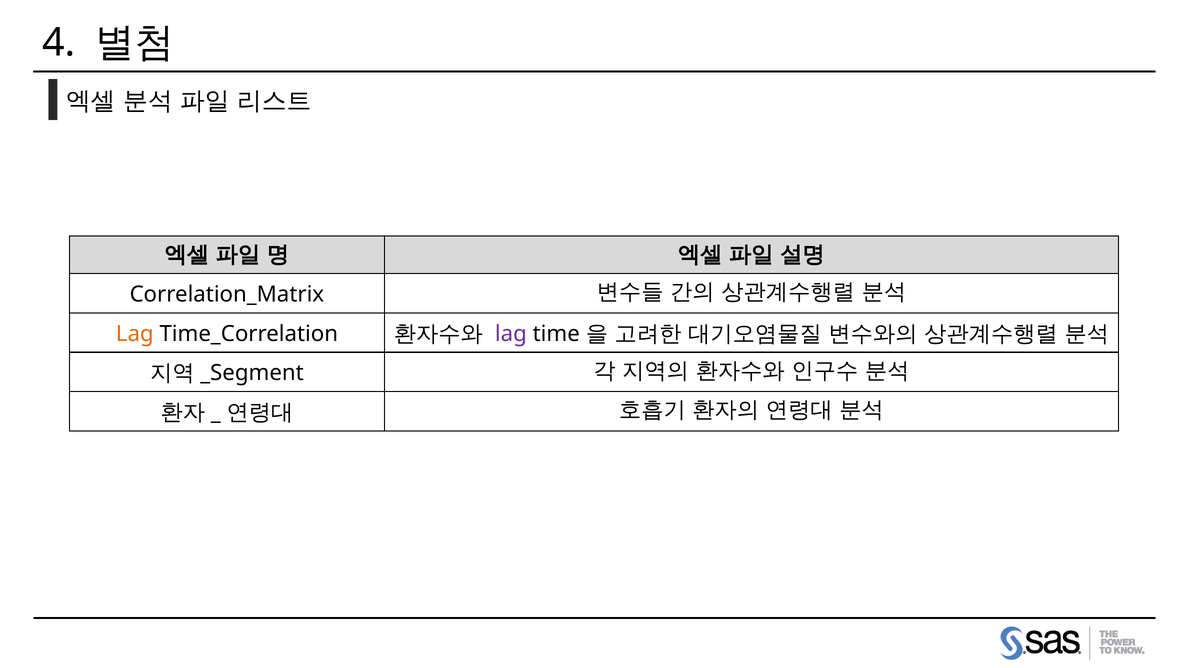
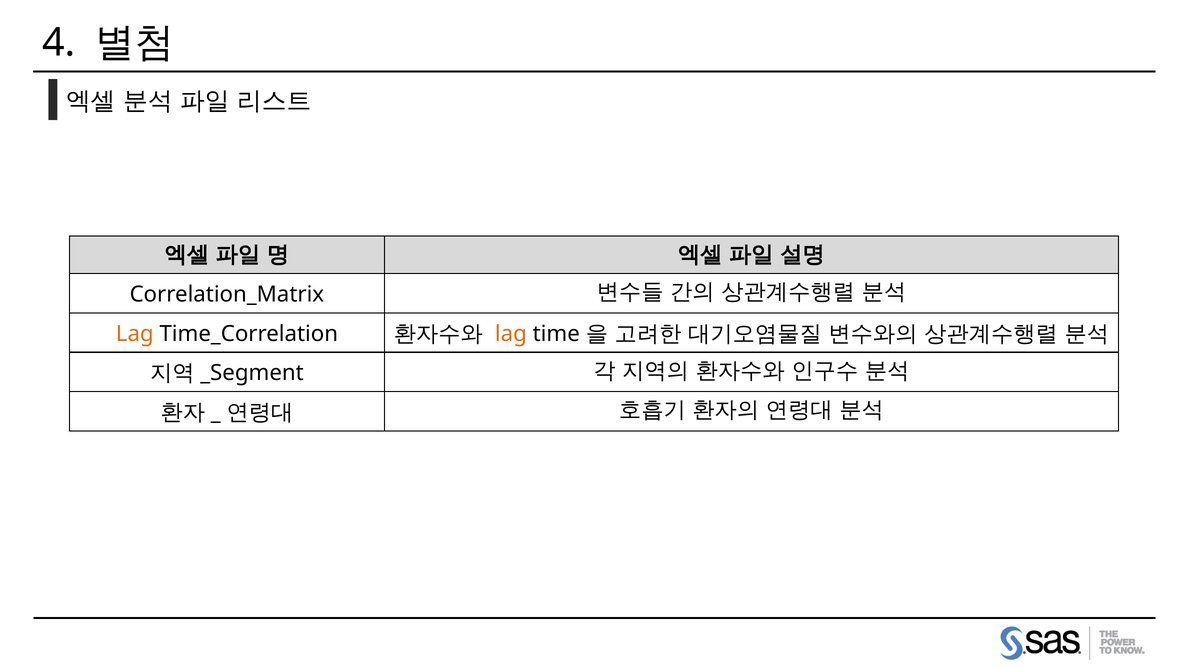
lag colour: purple -> orange (511, 334)
